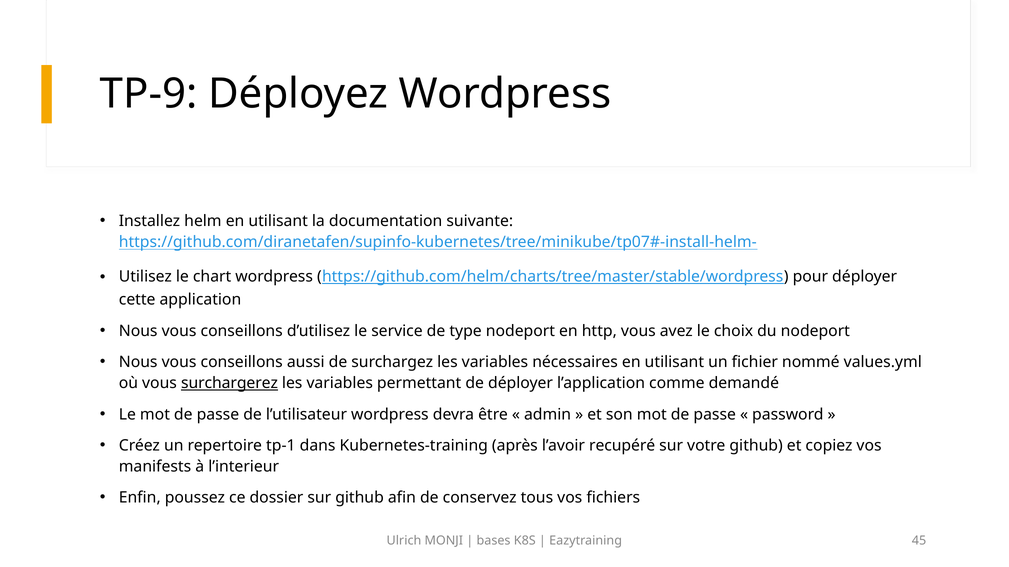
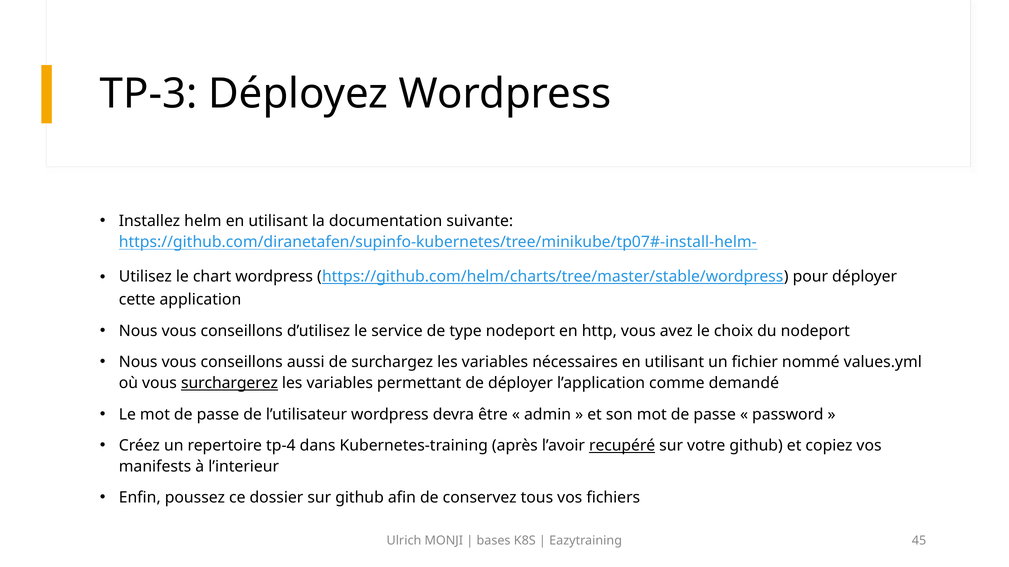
TP-9: TP-9 -> TP-3 (149, 94)
tp-1: tp-1 -> tp-4 (281, 446)
recupéré underline: none -> present (622, 446)
